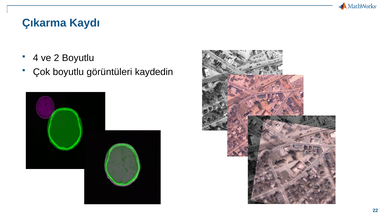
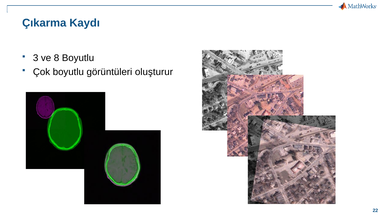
4: 4 -> 3 (36, 58)
2: 2 -> 8 (57, 58)
kaydedin: kaydedin -> oluşturur (154, 72)
